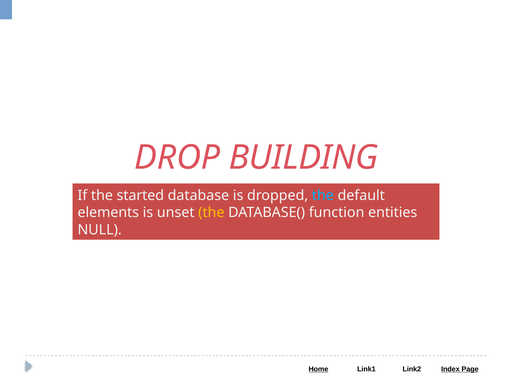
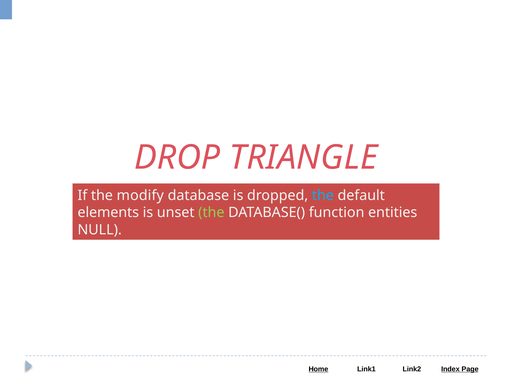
BUILDING: BUILDING -> TRIANGLE (303, 158)
started: started -> modify (140, 196)
the colour: yellow -> light green (211, 213)
